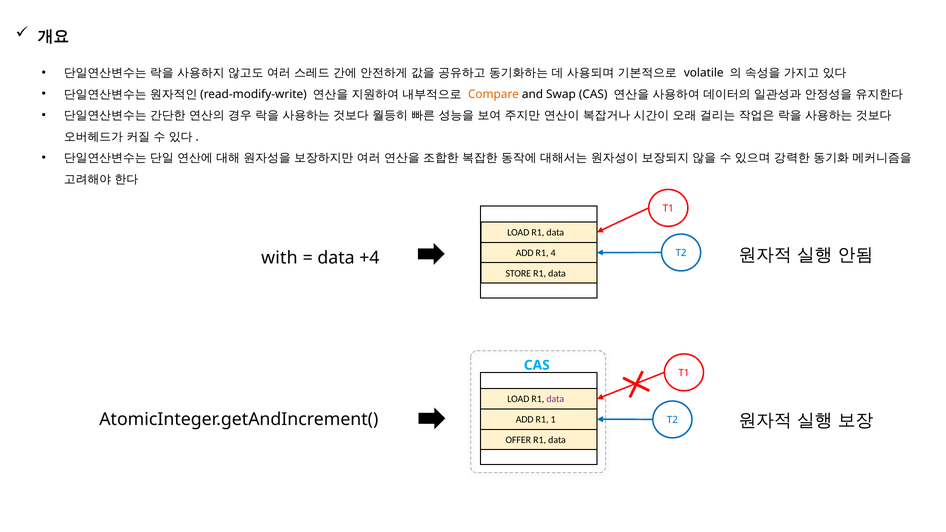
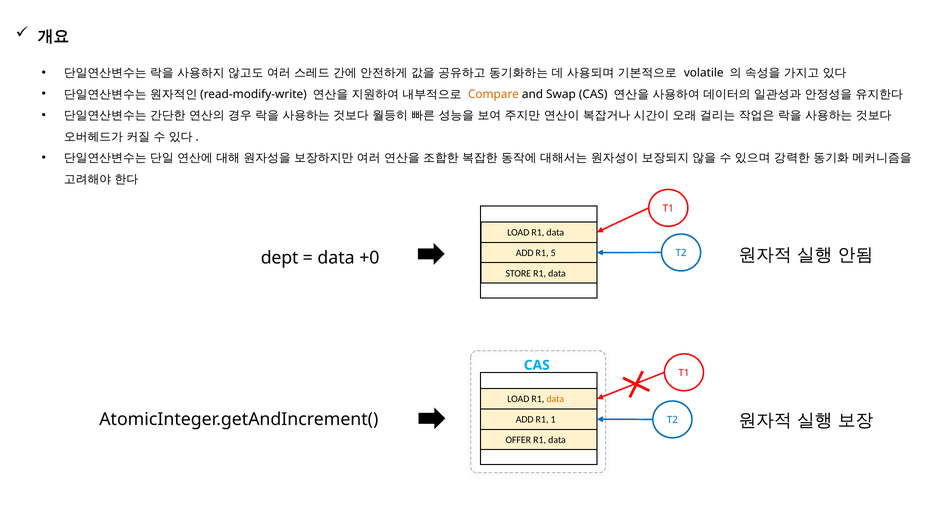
with: with -> dept (280, 258)
+4: +4 -> +0 (369, 258)
4: 4 -> 5 (553, 253)
data colour: purple -> orange (555, 399)
